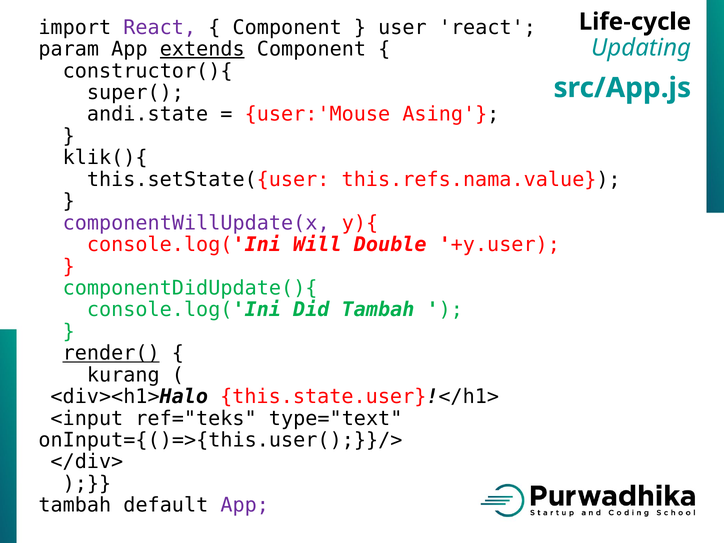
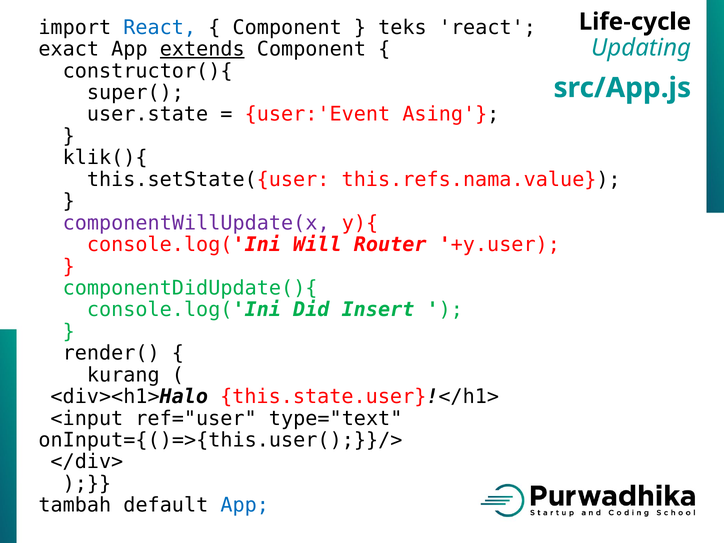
React colour: purple -> blue (160, 27)
user: user -> teks (402, 27)
param: param -> exact (69, 49)
andi.state: andi.state -> user.state (148, 114)
user:'Mouse: user:'Mouse -> user:'Event (317, 114)
Double: Double -> Router (390, 245)
Did Tambah: Tambah -> Insert (378, 310)
render( underline: present -> none (111, 353)
ref="teks: ref="teks -> ref="user (196, 418)
App colour: purple -> blue (245, 505)
